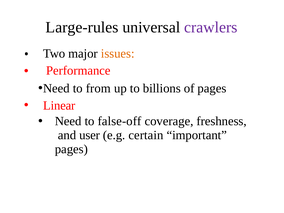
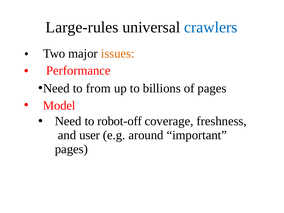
crawlers colour: purple -> blue (211, 27)
Linear: Linear -> Model (59, 105)
false-off: false-off -> robot-off (120, 121)
certain: certain -> around (146, 135)
